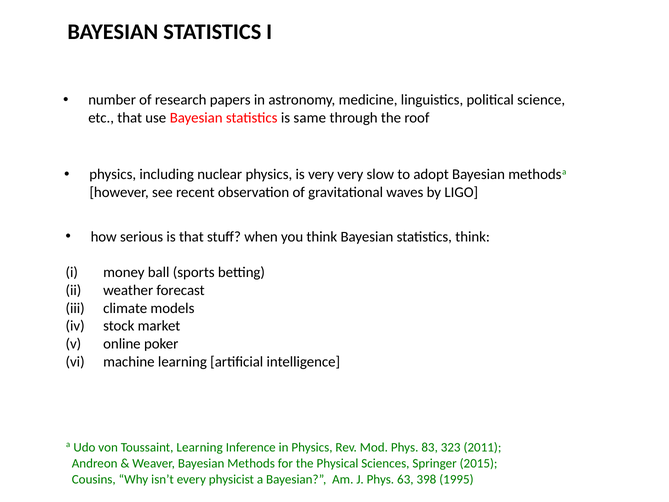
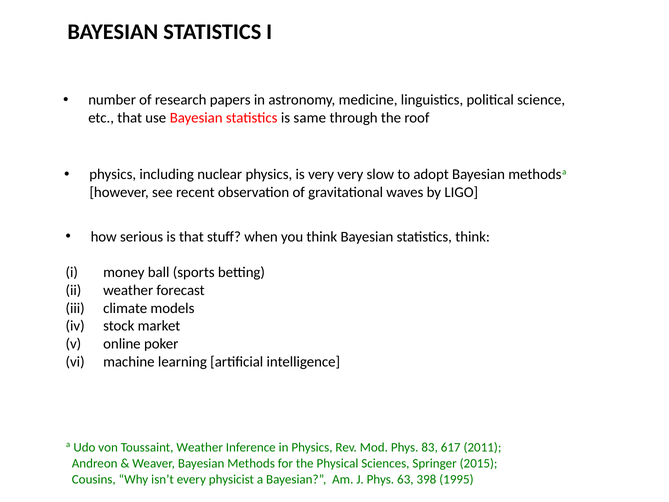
Toussaint Learning: Learning -> Weather (200, 447)
323: 323 -> 617 (451, 447)
